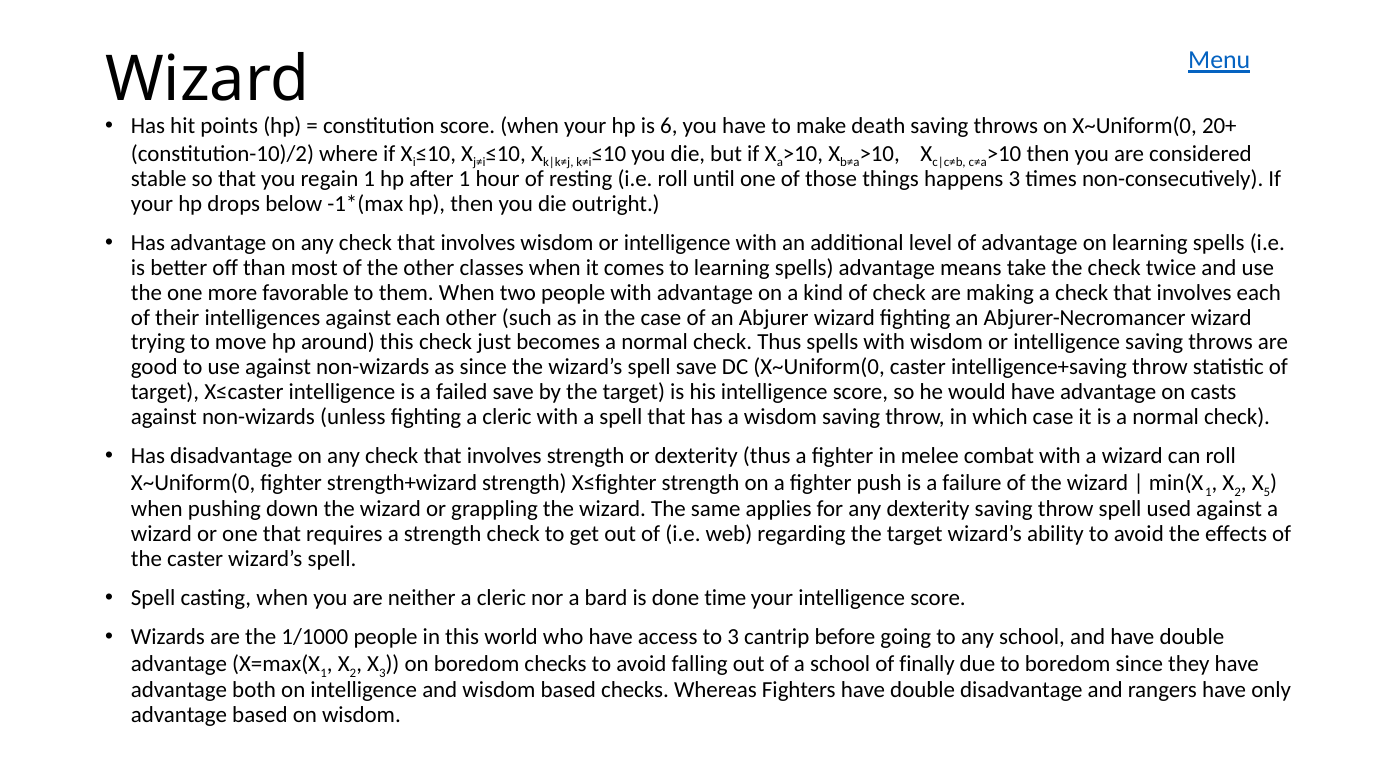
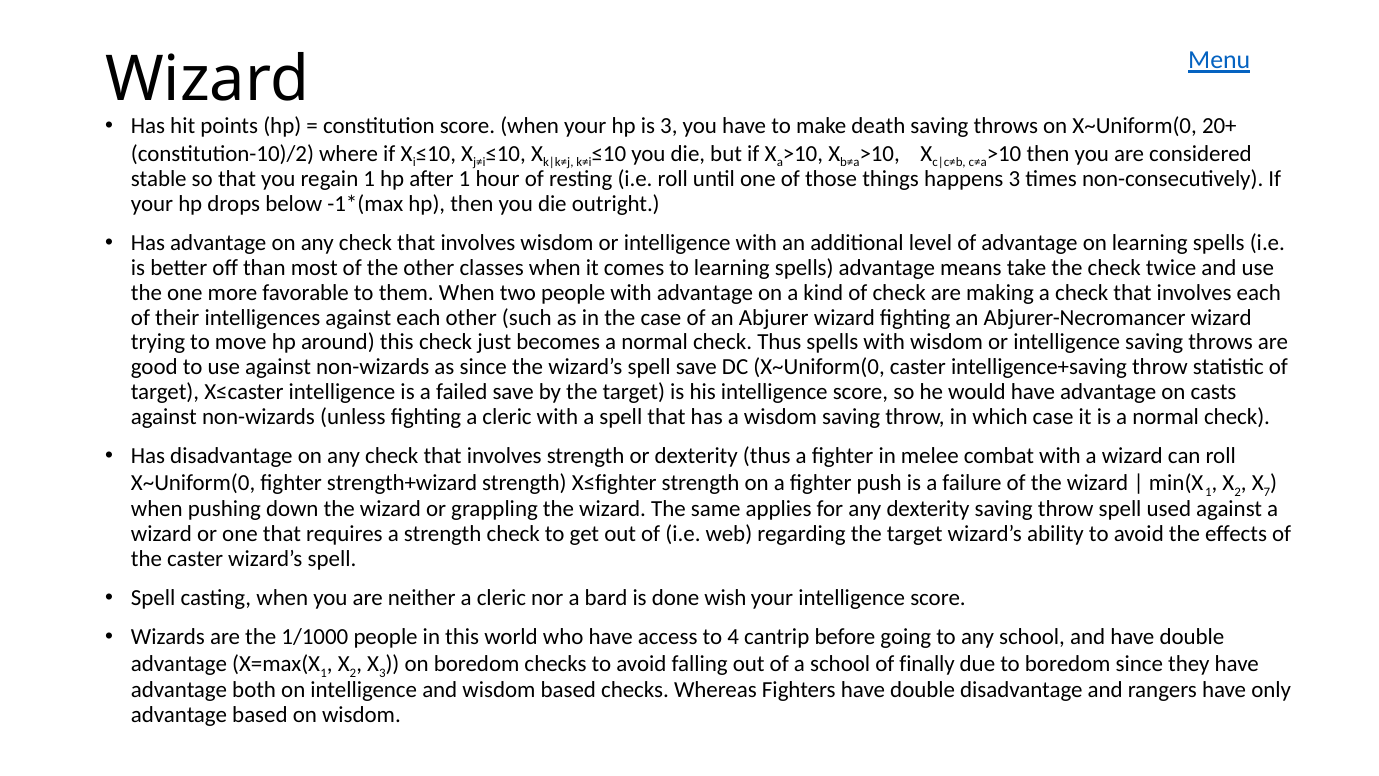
is 6: 6 -> 3 (669, 126)
5: 5 -> 7 (1267, 492)
time: time -> wish (725, 597)
to 3: 3 -> 4 (733, 637)
